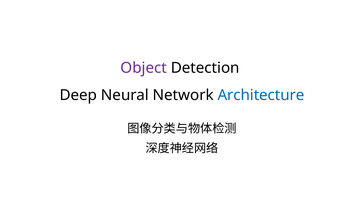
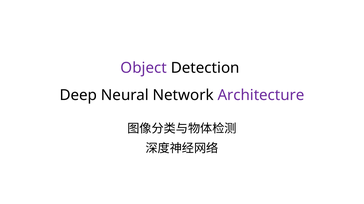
Architecture colour: blue -> purple (261, 95)
